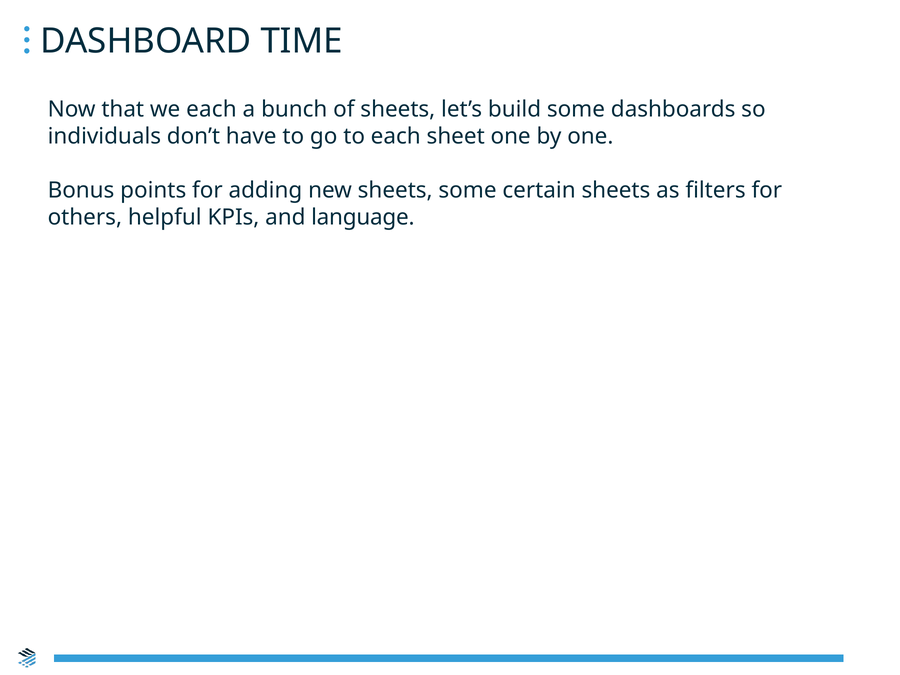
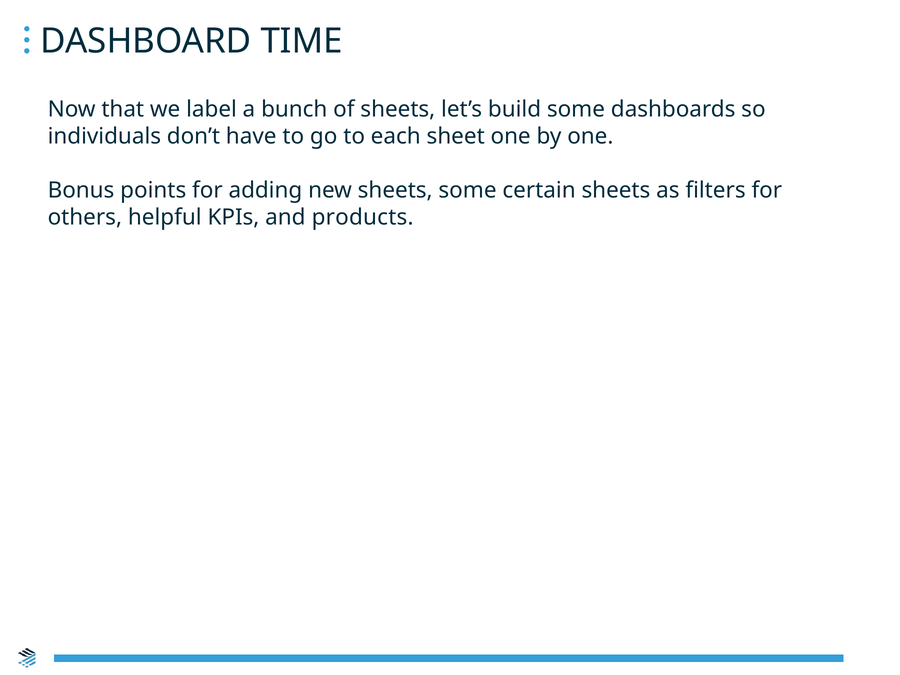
we each: each -> label (212, 109)
language: language -> products (363, 217)
